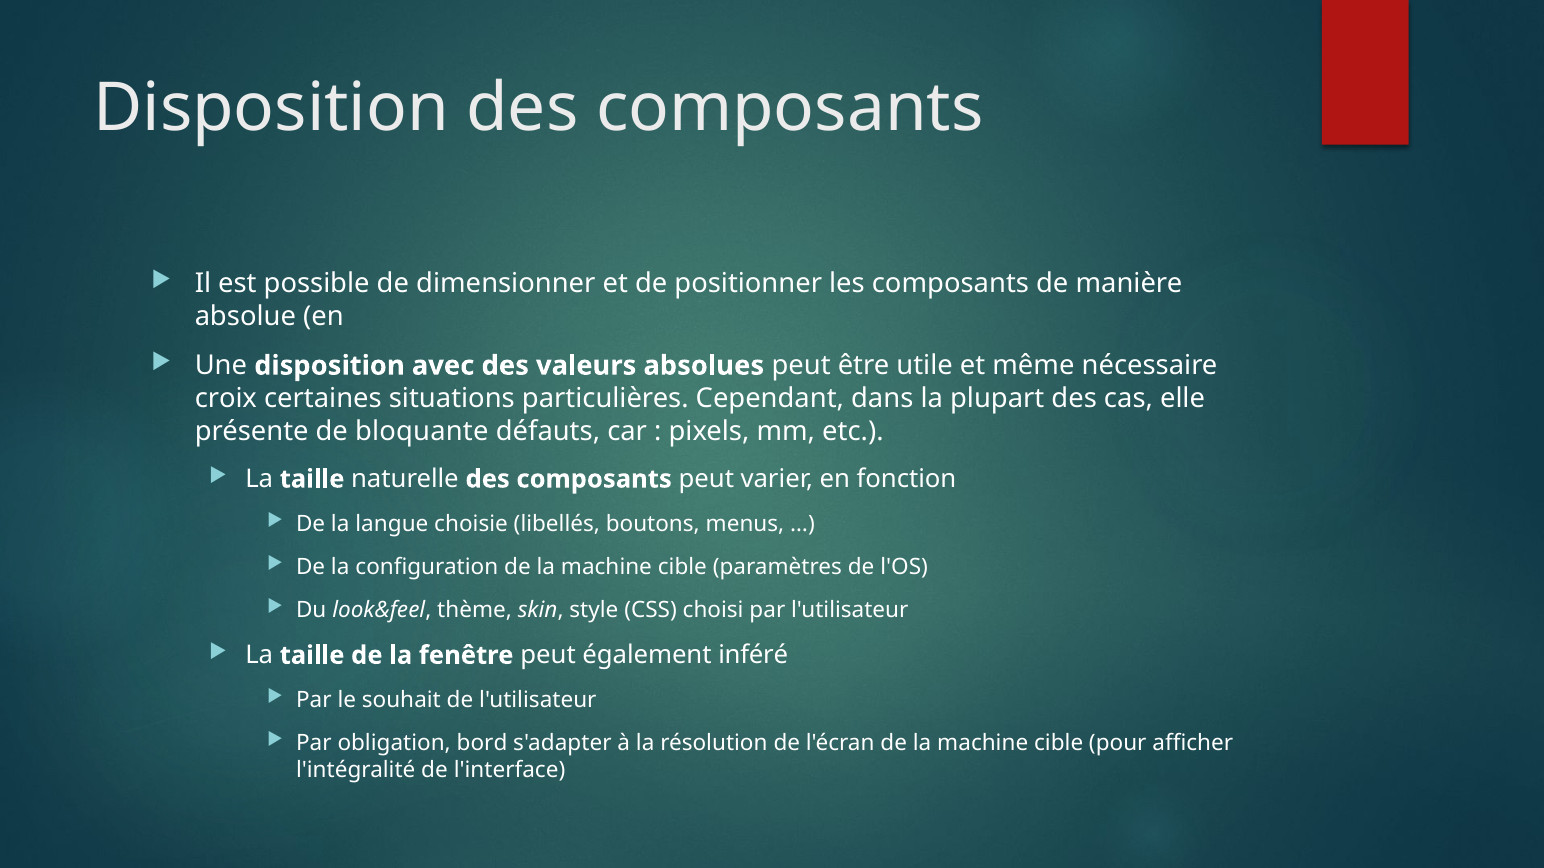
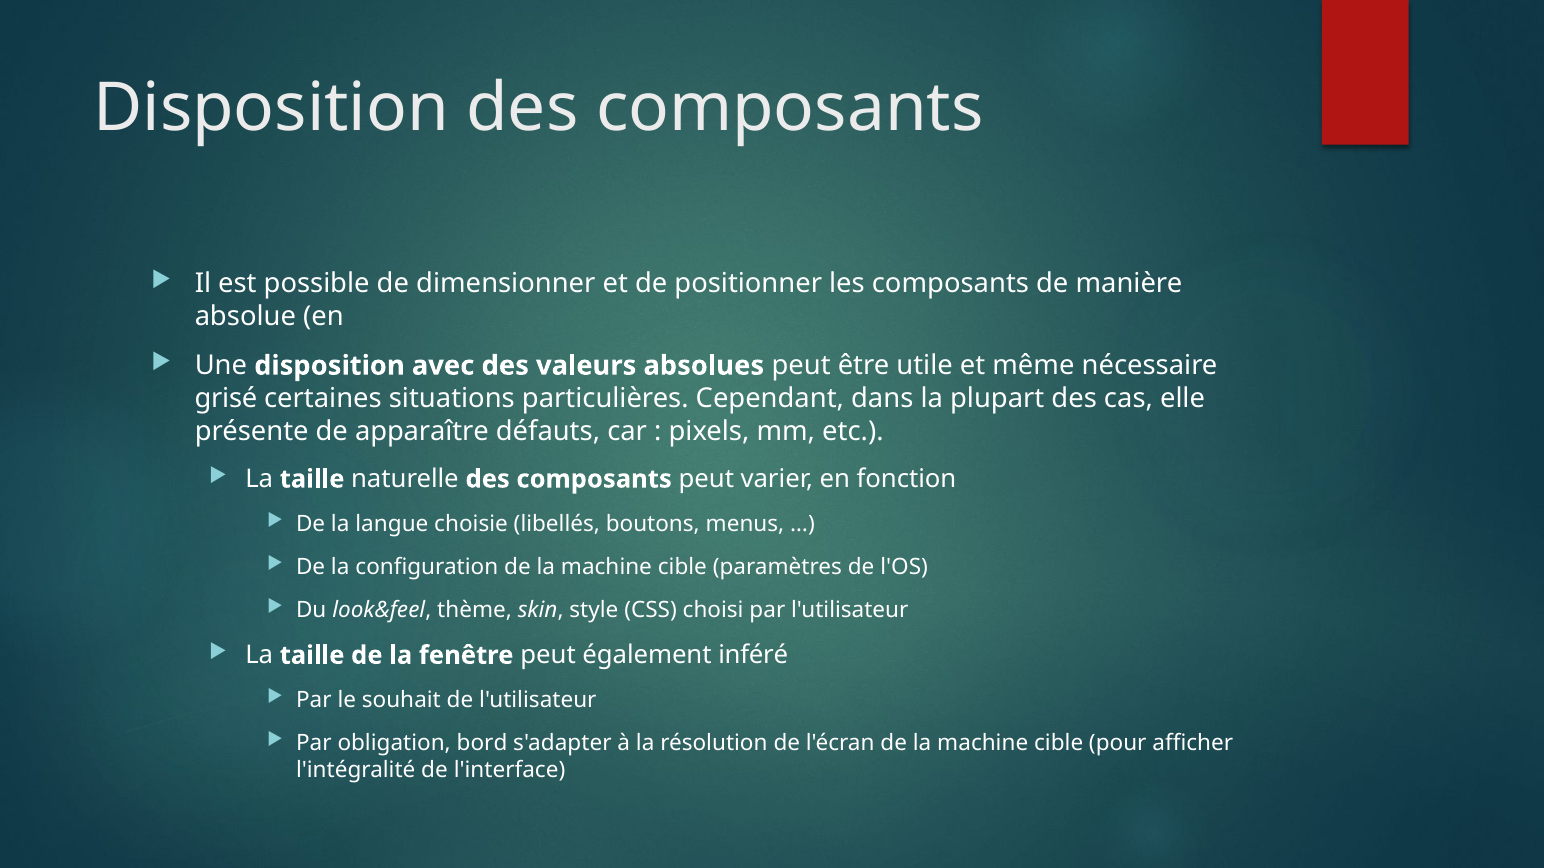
croix: croix -> grisé (226, 399)
bloquante: bloquante -> apparaître (422, 432)
